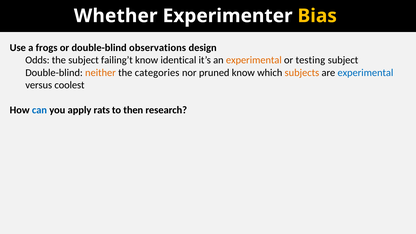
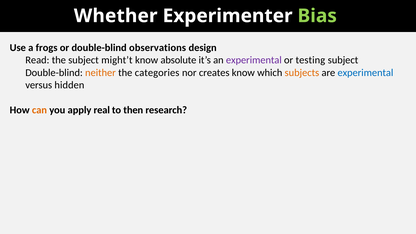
Bias colour: yellow -> light green (317, 16)
Odds: Odds -> Read (37, 60)
failing’t: failing’t -> might’t (117, 60)
identical: identical -> absolute (178, 60)
experimental colour: orange -> purple (254, 60)
pruned: pruned -> creates (214, 73)
coolest: coolest -> hidden (69, 85)
can colour: blue -> orange (39, 110)
rats: rats -> real (102, 110)
